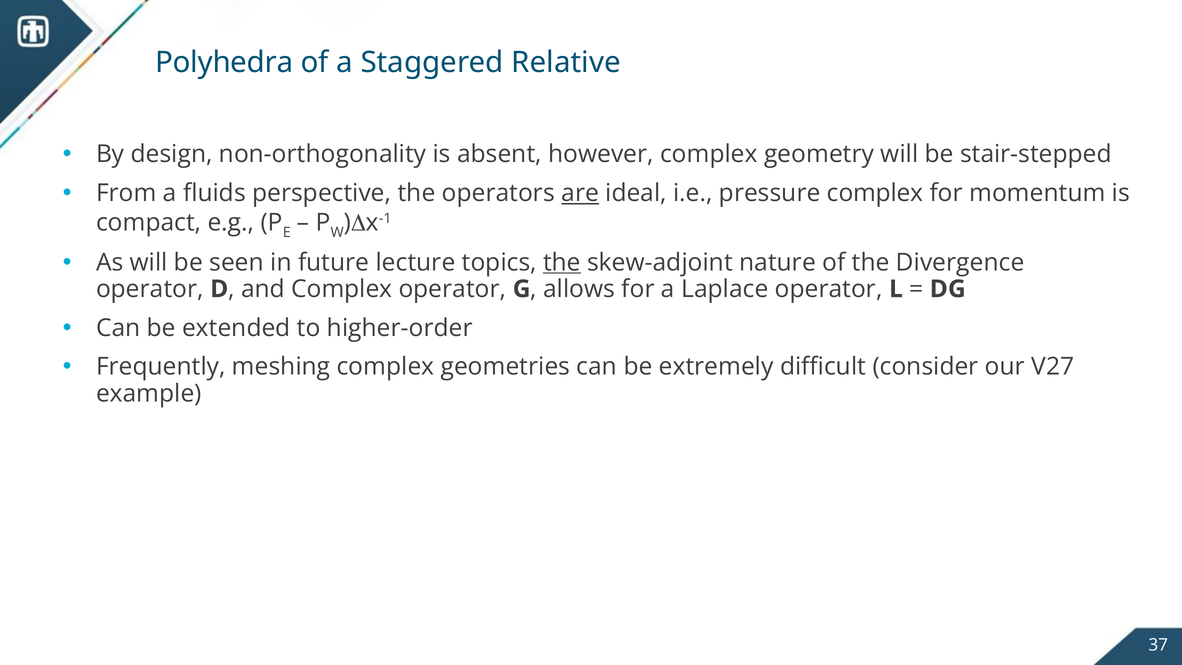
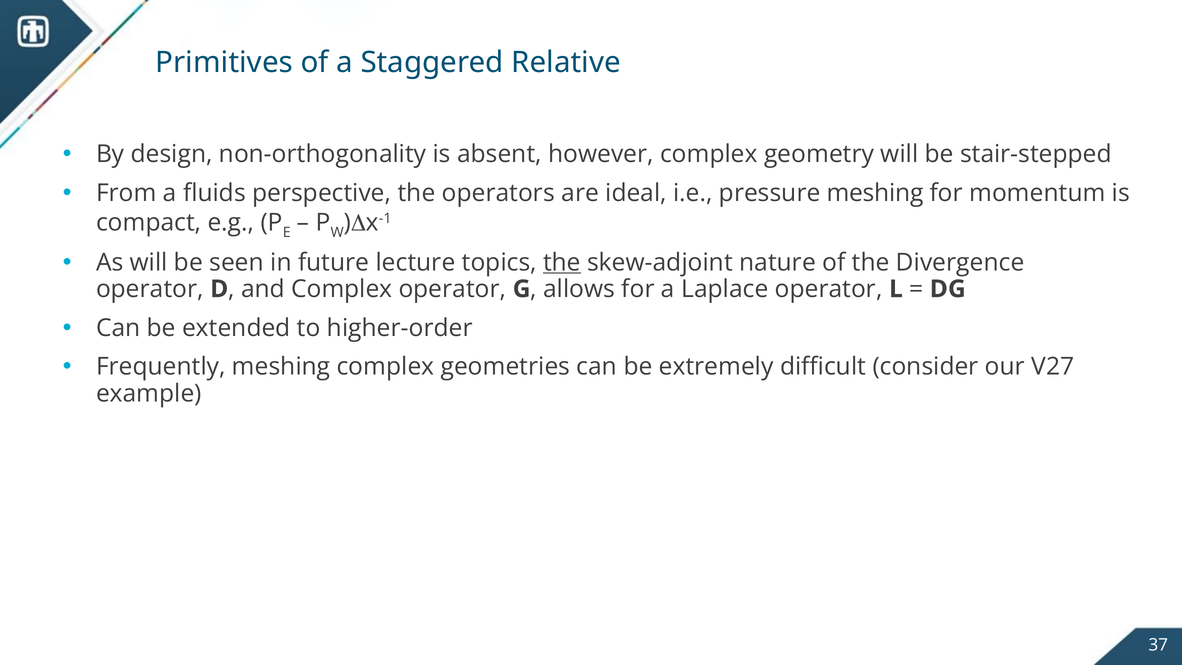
Polyhedra: Polyhedra -> Primitives (224, 63)
are underline: present -> none (580, 193)
pressure complex: complex -> meshing (875, 193)
